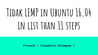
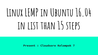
Tidak: Tidak -> Linux (15, 13)
11: 11 -> 15 (61, 26)
